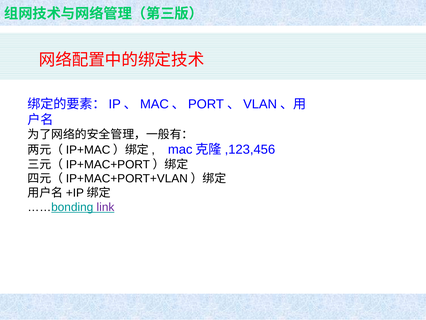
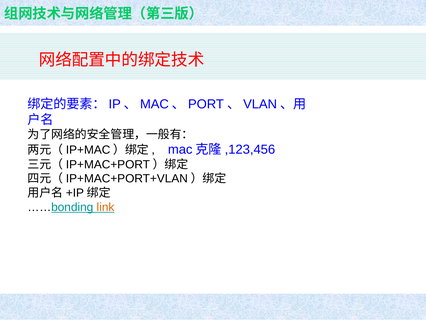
link colour: purple -> orange (105, 207)
